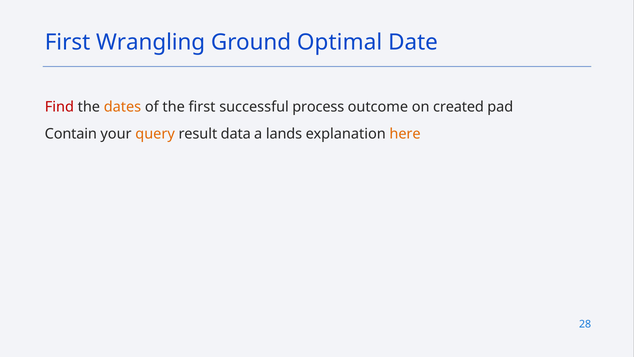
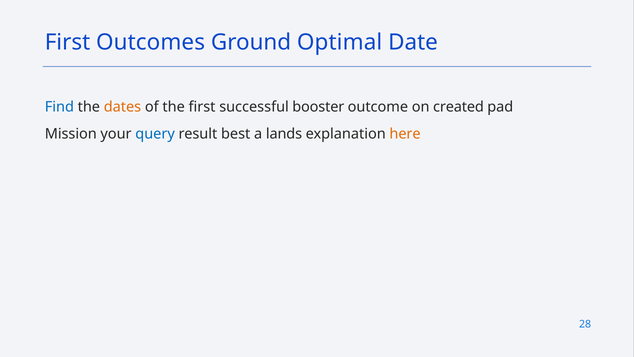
Wrangling: Wrangling -> Outcomes (151, 42)
Find colour: red -> blue (59, 107)
process: process -> booster (318, 107)
Contain: Contain -> Mission (71, 134)
query colour: orange -> blue (155, 134)
data: data -> best (236, 134)
